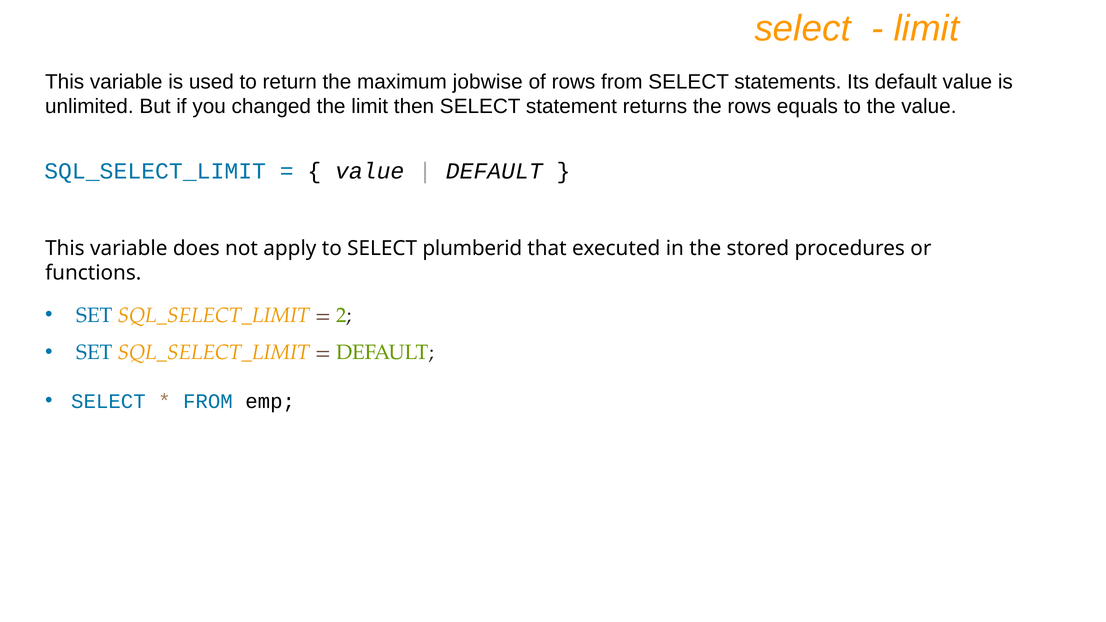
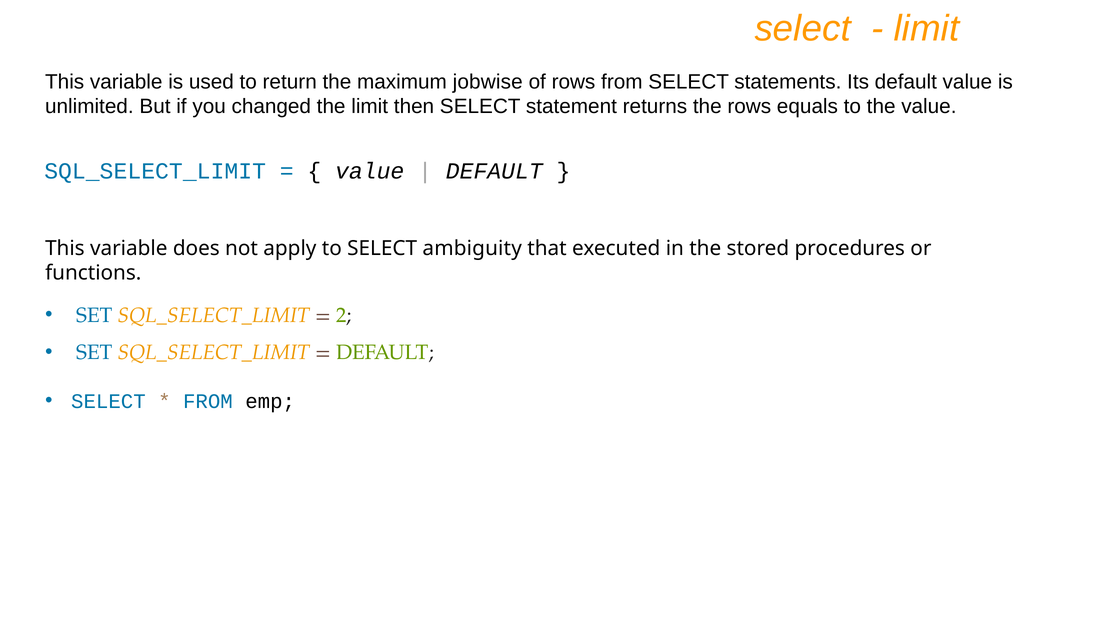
plumberid: plumberid -> ambiguity (472, 248)
